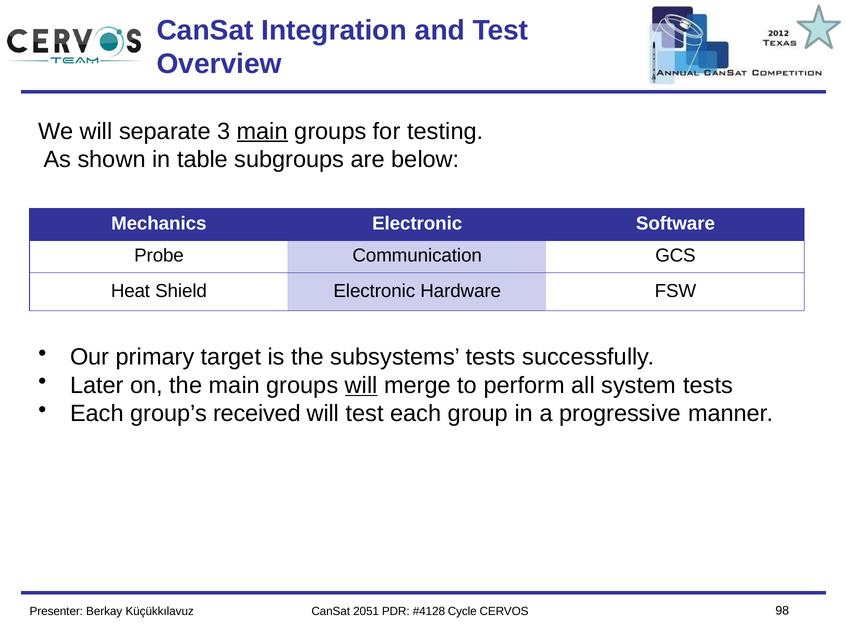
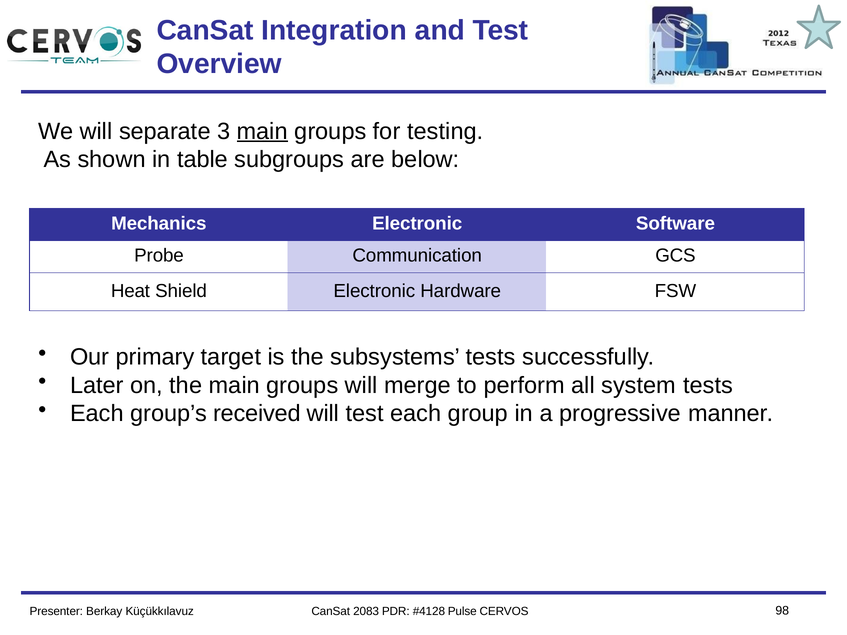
will underline: present -> none (361, 386)
2051: 2051 -> 2083 (366, 612)
Cycle: Cycle -> Pulse (462, 612)
